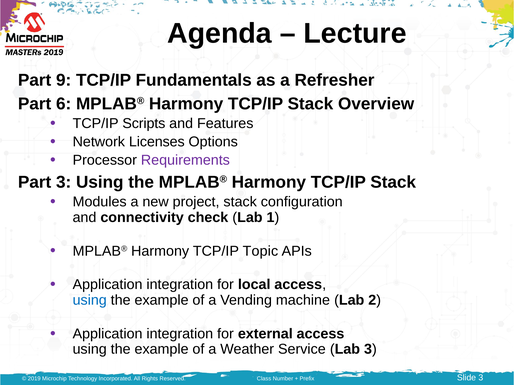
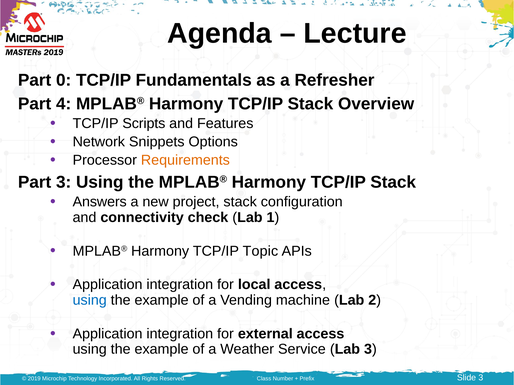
9: 9 -> 0 (64, 80)
6: 6 -> 4 (64, 104)
Licenses: Licenses -> Snippets (157, 142)
Requirements colour: purple -> orange (185, 160)
Modules: Modules -> Answers (100, 202)
